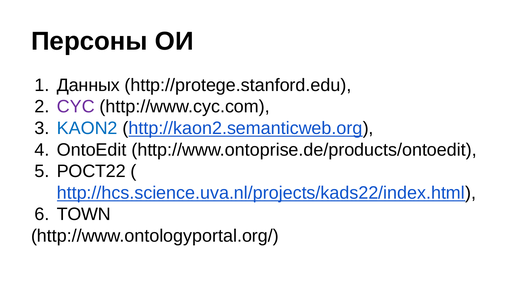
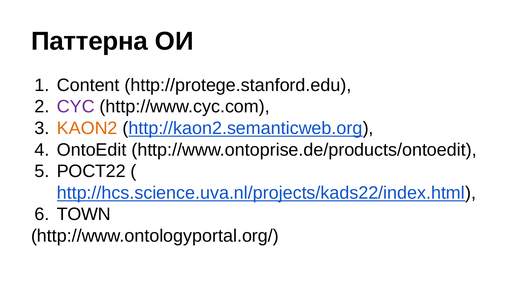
Персоны: Персоны -> Паттерна (89, 41)
Данных: Данных -> Content (88, 85)
KAON2 colour: blue -> orange (87, 128)
